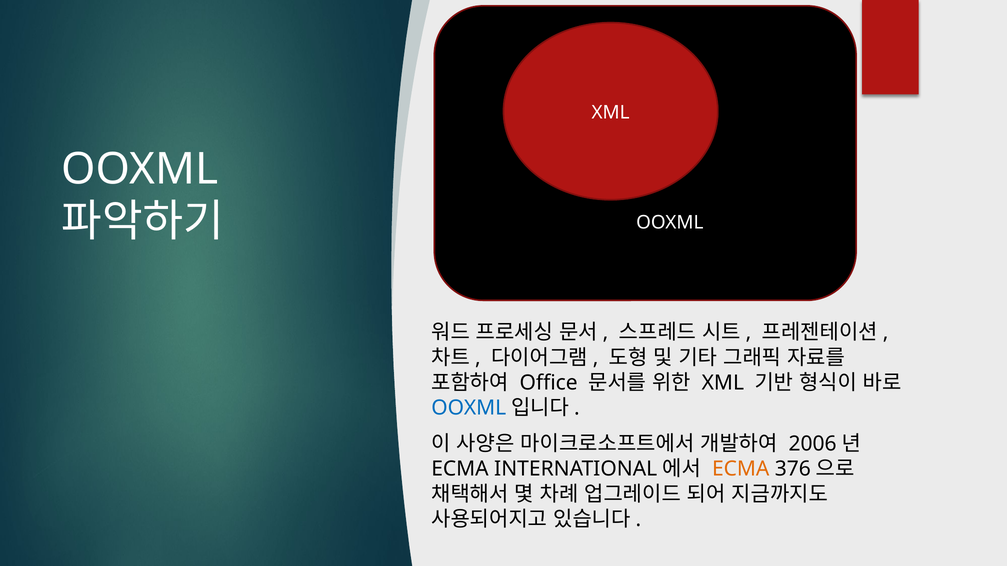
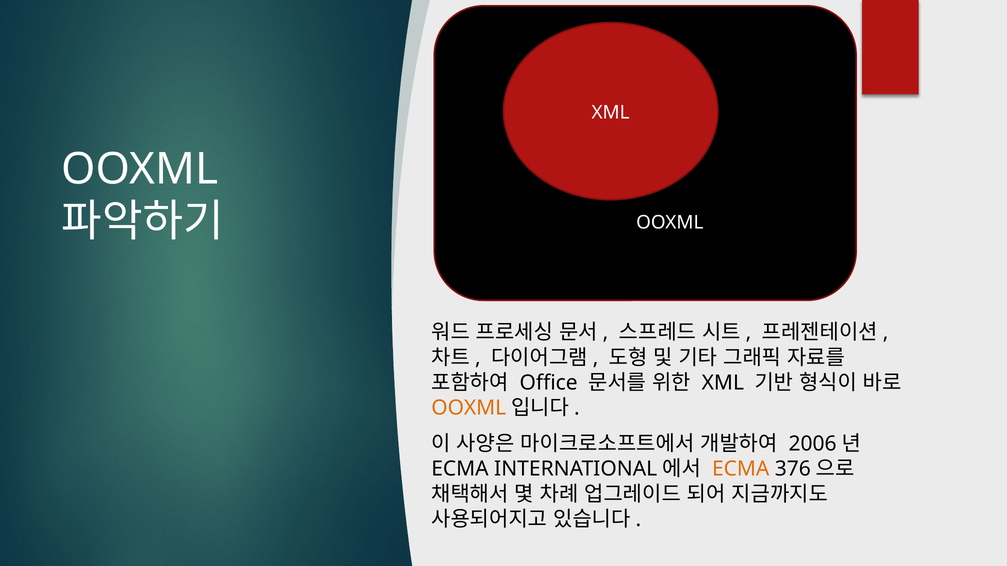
OOXML colour: blue -> orange (469, 408)
